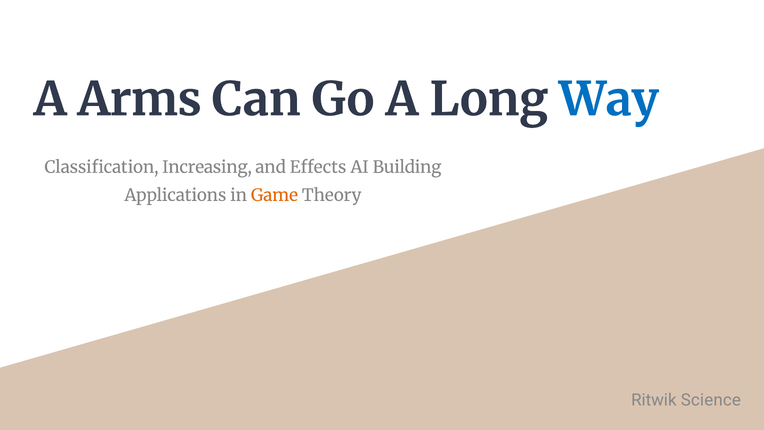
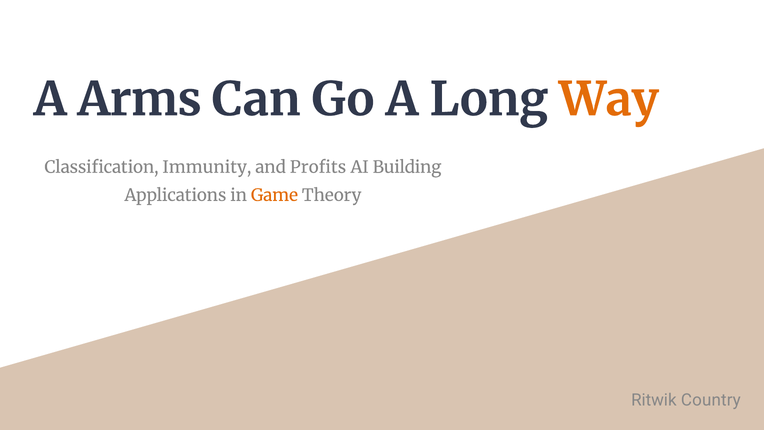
Way colour: blue -> orange (609, 100)
Increasing: Increasing -> Immunity (207, 167)
Effects: Effects -> Profits (318, 167)
Science: Science -> Country (711, 400)
